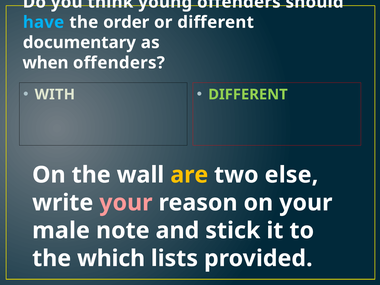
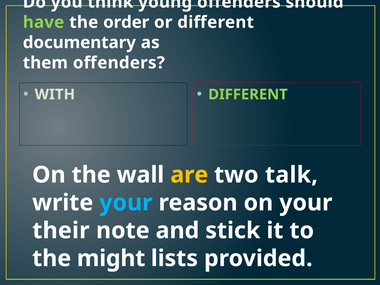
have colour: light blue -> light green (43, 22)
when: when -> them (45, 63)
else: else -> talk (291, 175)
your colour: pink -> light blue (126, 203)
male: male -> their (61, 231)
which: which -> might (111, 258)
